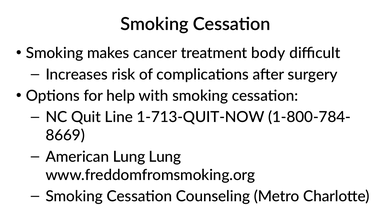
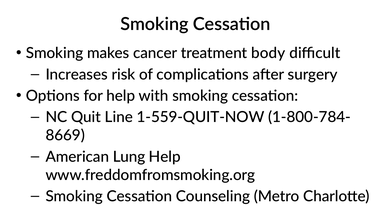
1-713-QUIT-NOW: 1-713-QUIT-NOW -> 1-559-QUIT-NOW (201, 117)
Lung Lung: Lung -> Help (165, 157)
